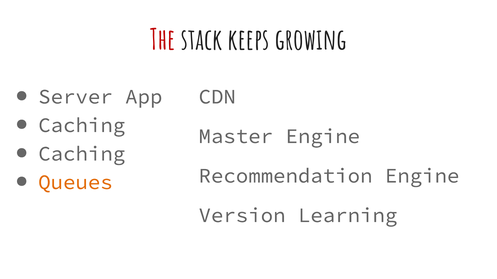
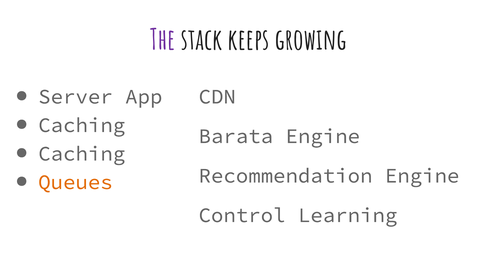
The colour: red -> purple (163, 40)
Master: Master -> Barata (236, 136)
Version: Version -> Control (242, 216)
